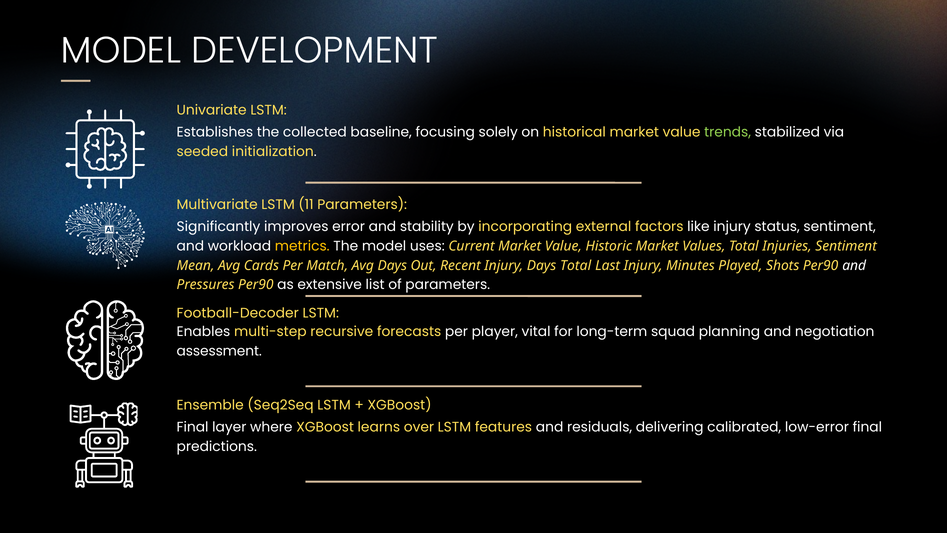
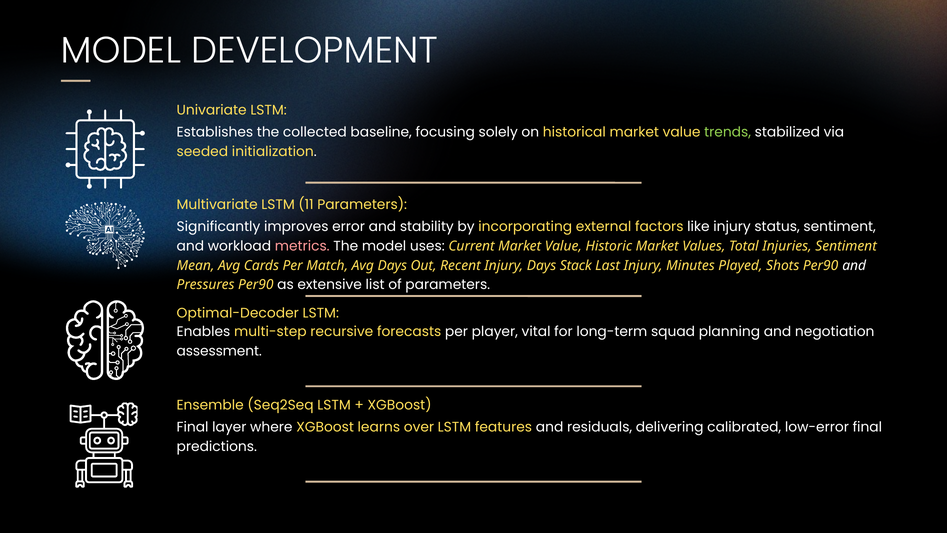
metrics colour: yellow -> pink (302, 246)
Days Total: Total -> Stack (576, 265)
Football-Decoder: Football-Decoder -> Optimal-Decoder (238, 313)
